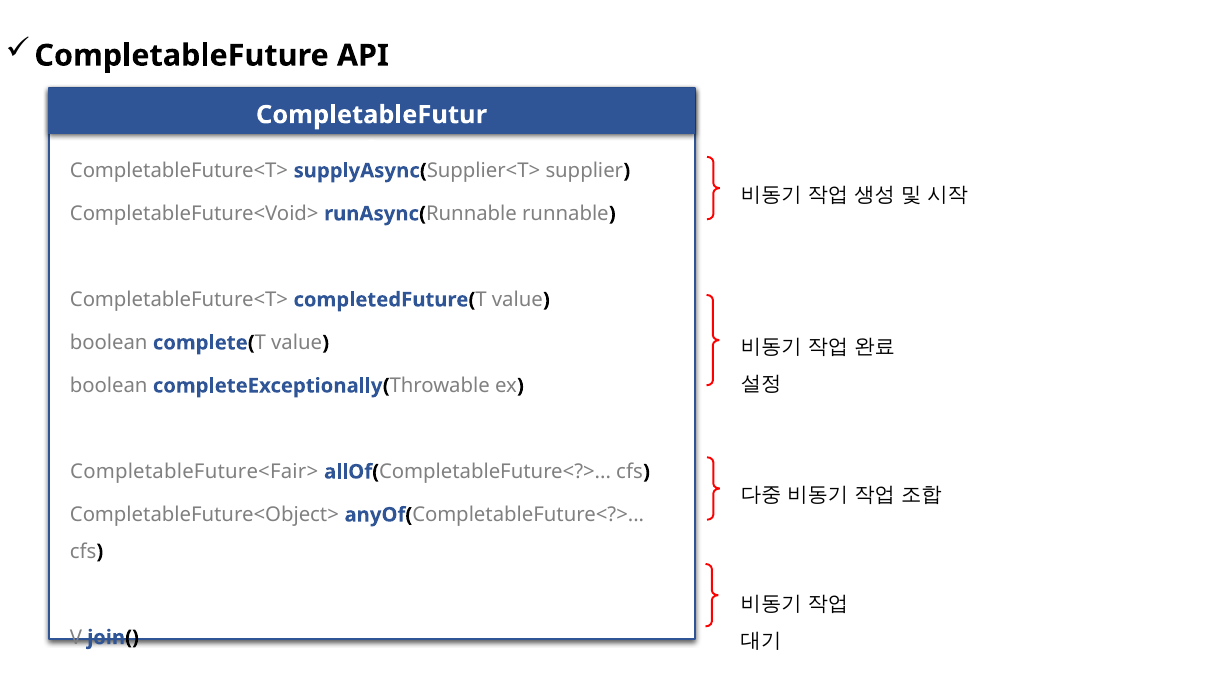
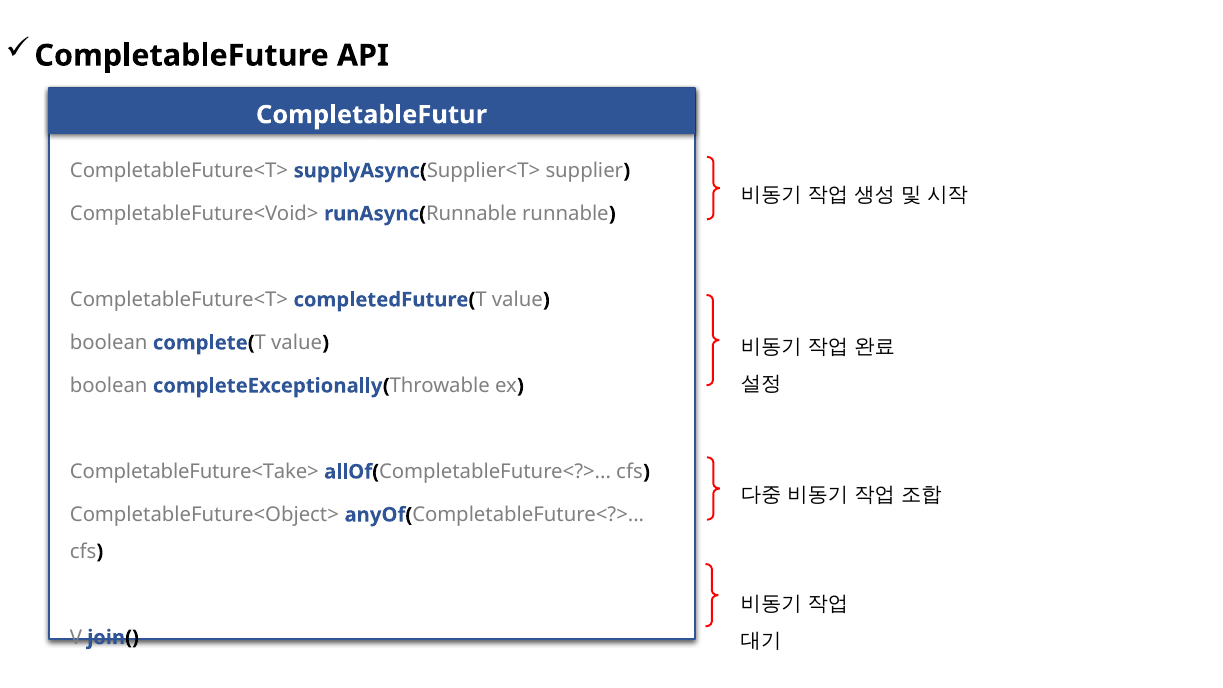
CompletableFuture<Fair>: CompletableFuture<Fair> -> CompletableFuture<Take> (194, 472)
